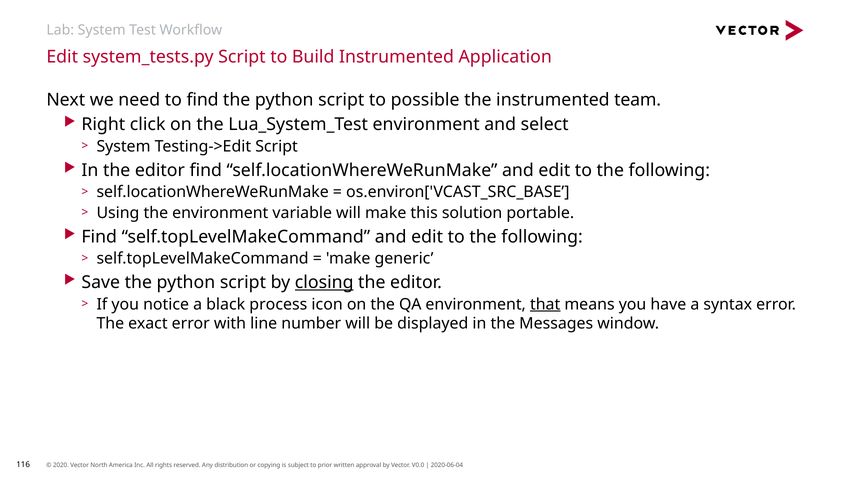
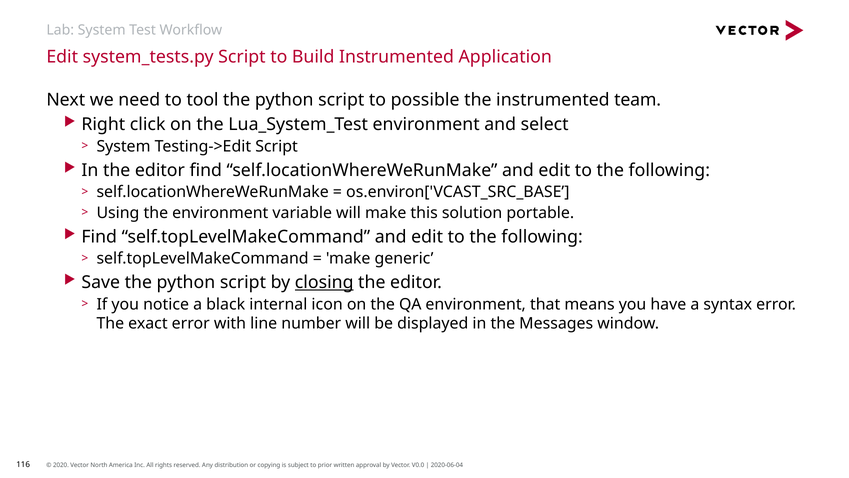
to find: find -> tool (203, 100)
process: process -> internal (278, 304)
that underline: present -> none (545, 304)
